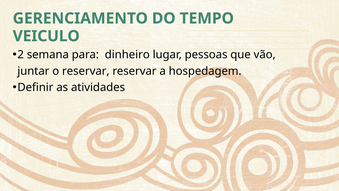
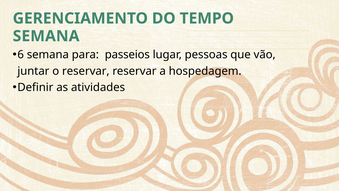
VEICULO: VEICULO -> SEMANA (46, 36)
2: 2 -> 6 (21, 55)
dinheiro: dinheiro -> passeios (127, 55)
